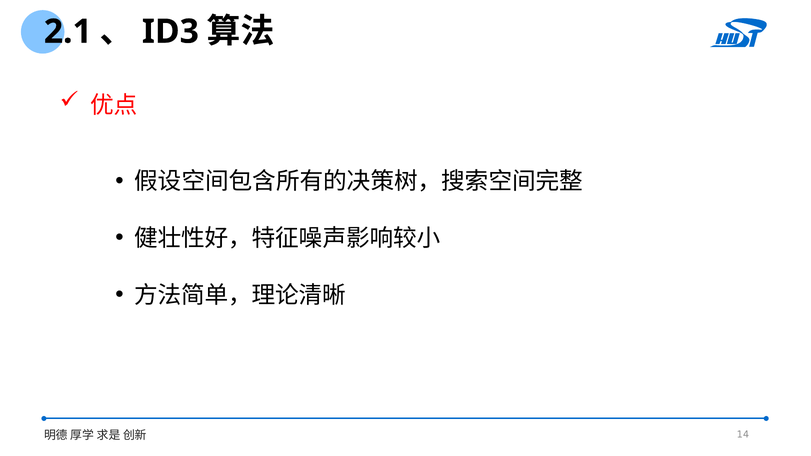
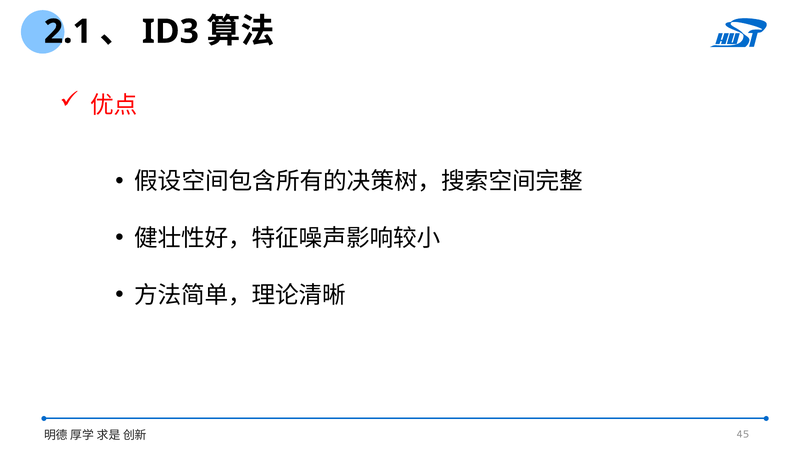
14: 14 -> 45 (743, 435)
